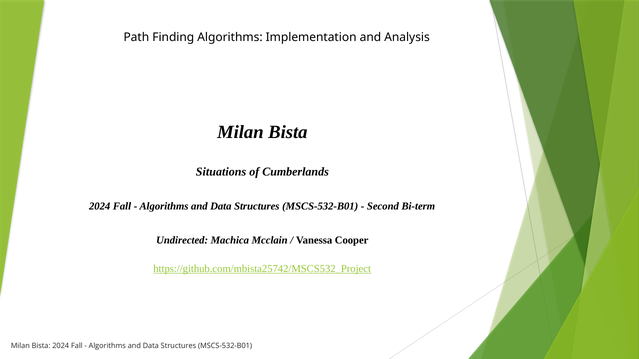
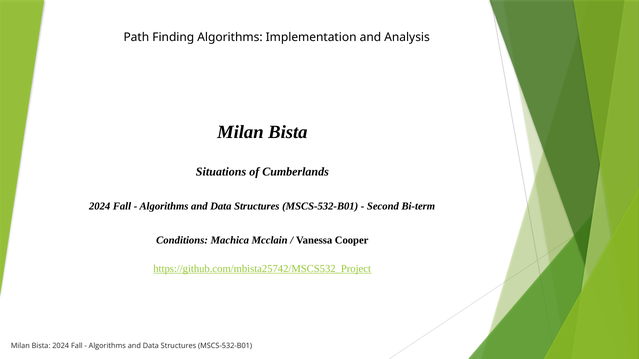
Undirected: Undirected -> Conditions (182, 241)
